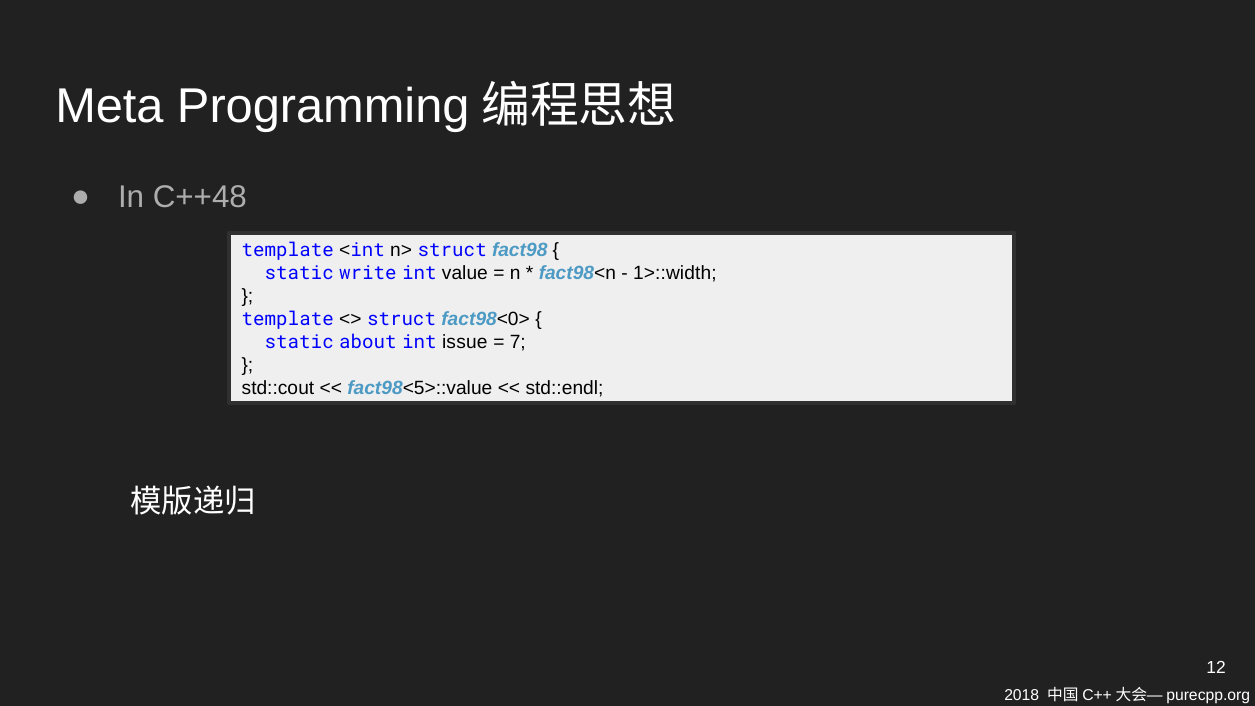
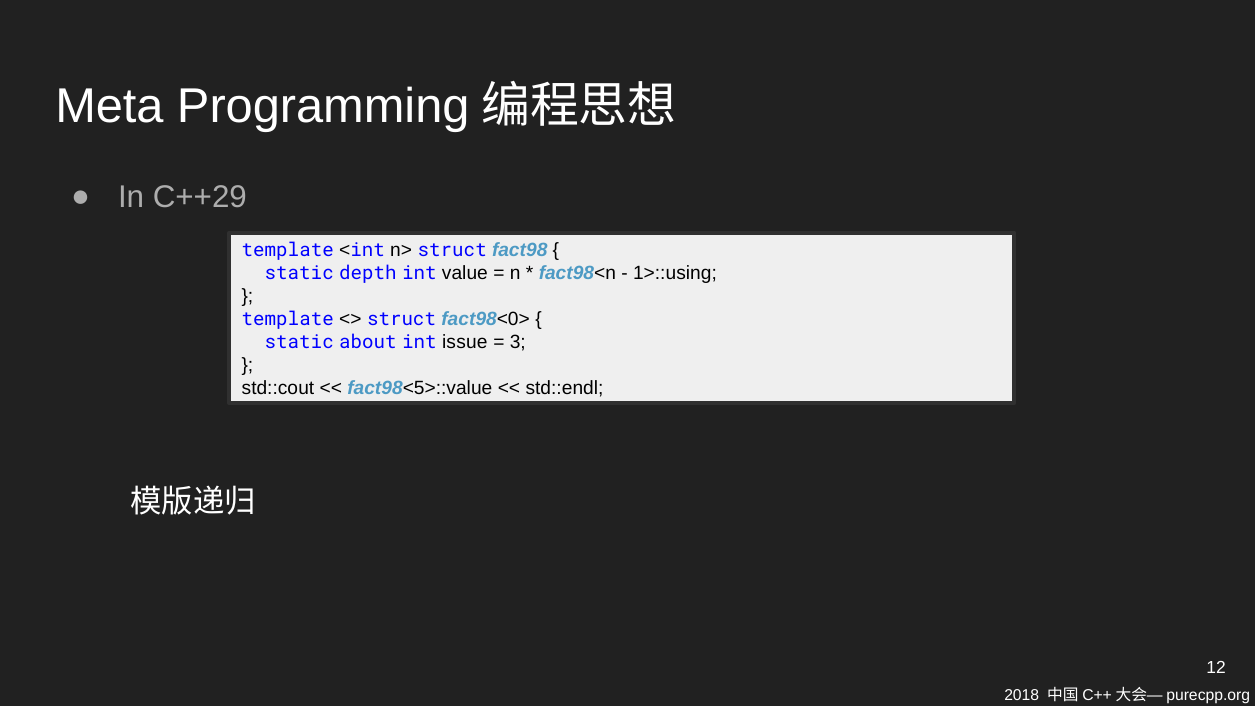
C++48: C++48 -> C++29 (200, 197)
write: write -> depth (368, 273)
1>::width: 1>::width -> 1>::using (675, 273)
7: 7 -> 3 (518, 342)
